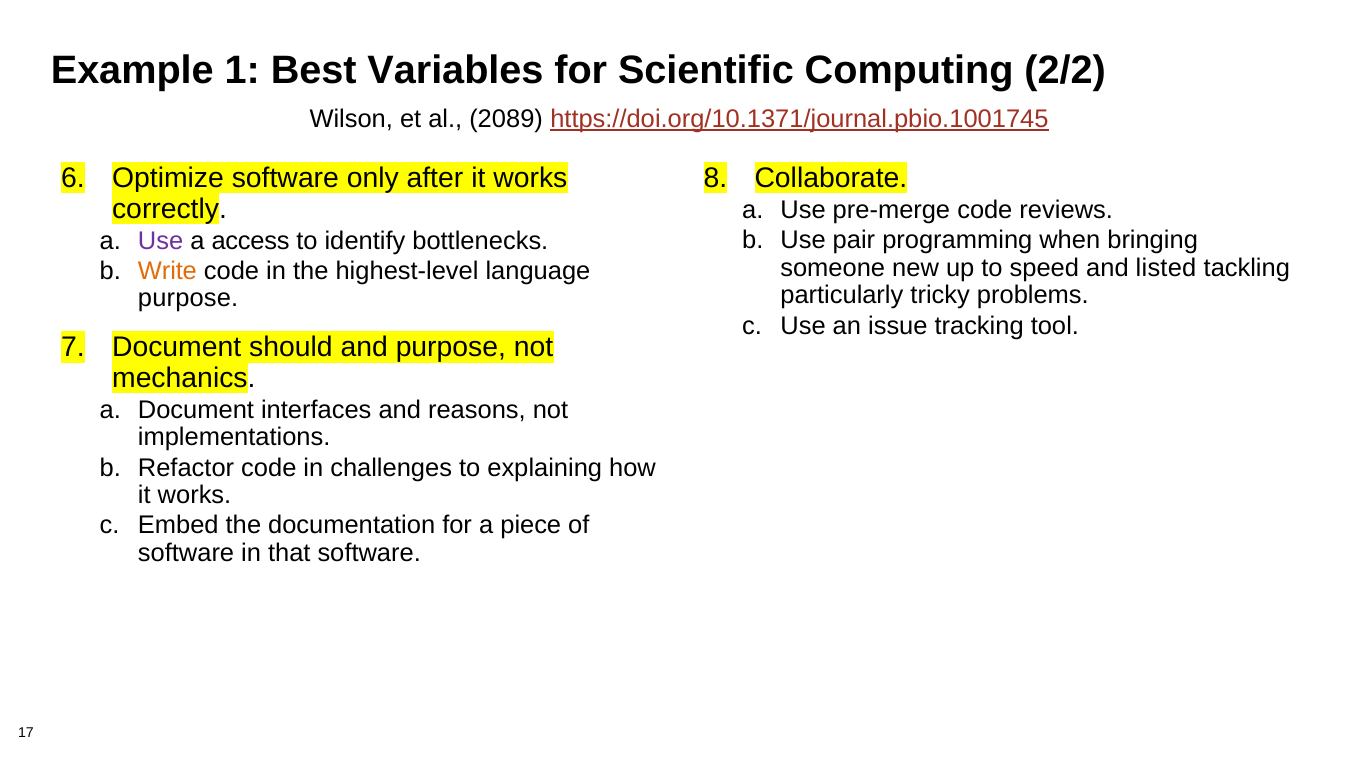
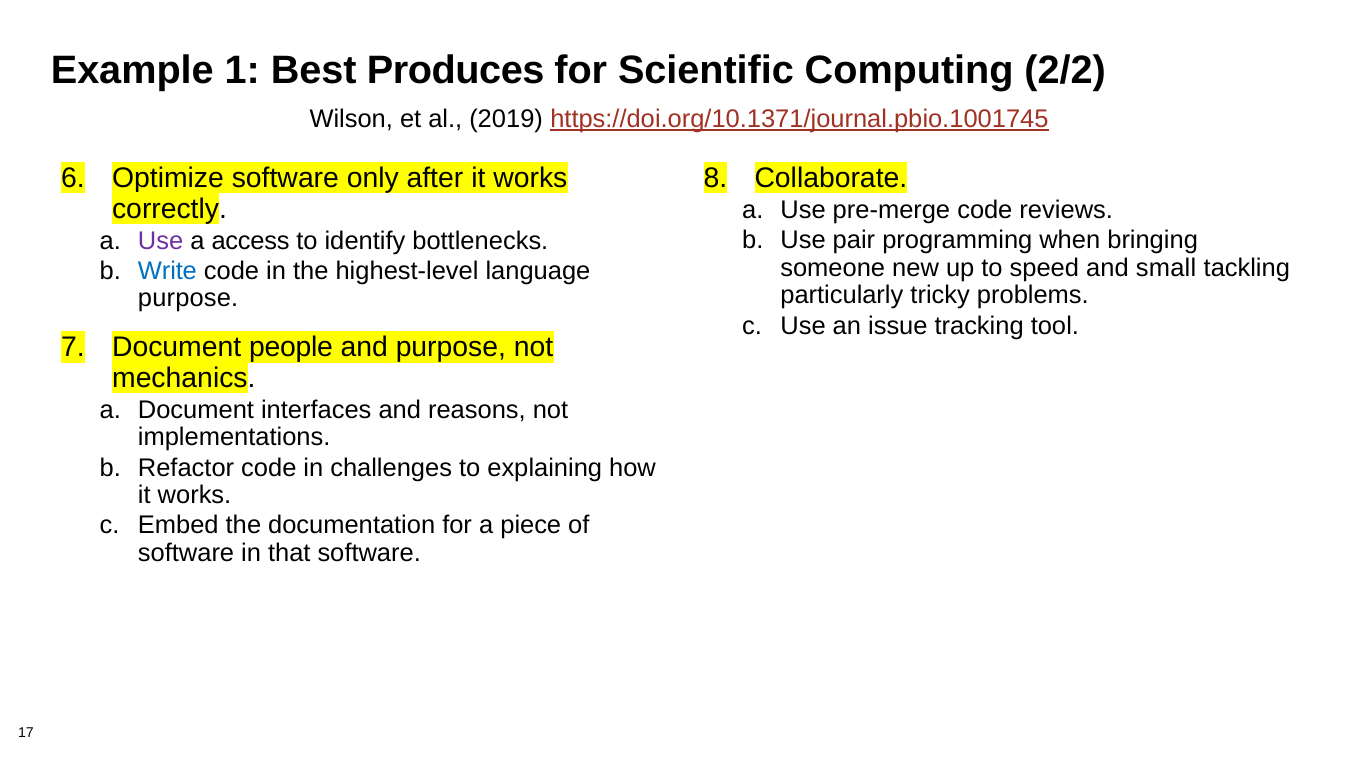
Variables: Variables -> Produces (456, 70)
2089: 2089 -> 2019 (506, 119)
listed: listed -> small (1166, 268)
Write colour: orange -> blue (167, 271)
should: should -> people (291, 348)
